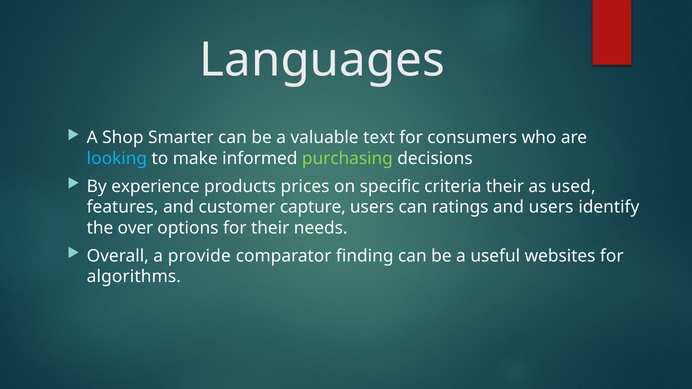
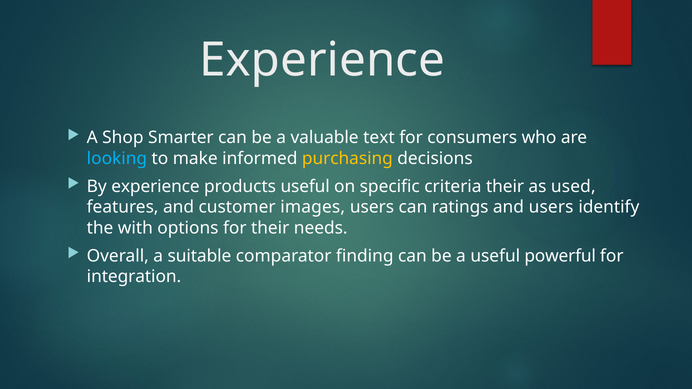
Languages: Languages -> Experience (322, 60)
purchasing colour: light green -> yellow (347, 159)
products prices: prices -> useful (305, 186)
capture: capture -> images (313, 207)
over: over -> with (135, 228)
provide: provide -> suitable (199, 256)
websites: websites -> powerful (560, 256)
algorithms: algorithms -> integration (134, 277)
